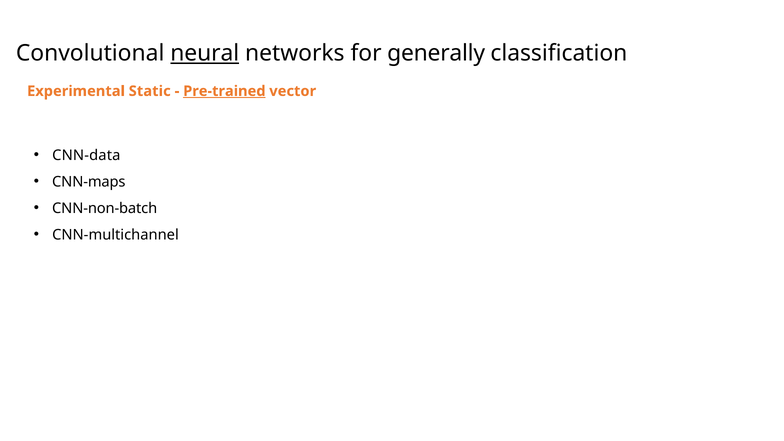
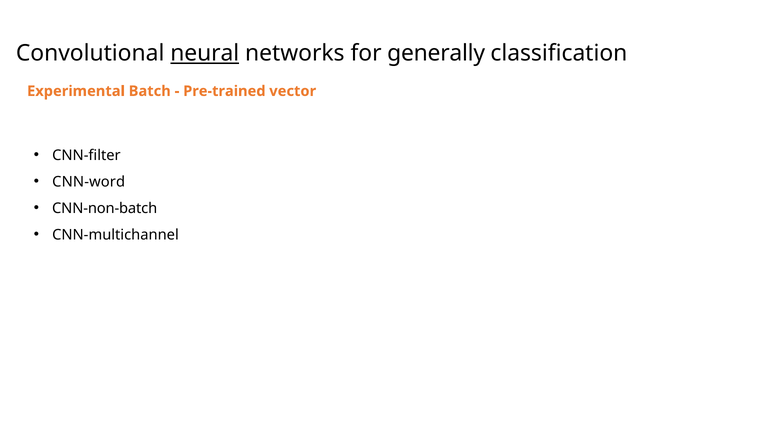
Static: Static -> Batch (150, 91)
Pre-trained underline: present -> none (224, 91)
CNN-data: CNN-data -> CNN-filter (86, 155)
CNN-maps: CNN-maps -> CNN-word (89, 182)
